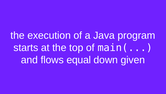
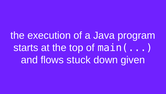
equal: equal -> stuck (79, 60)
